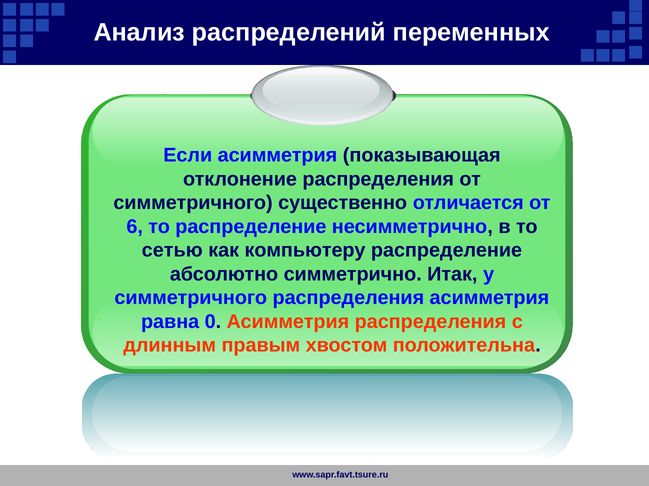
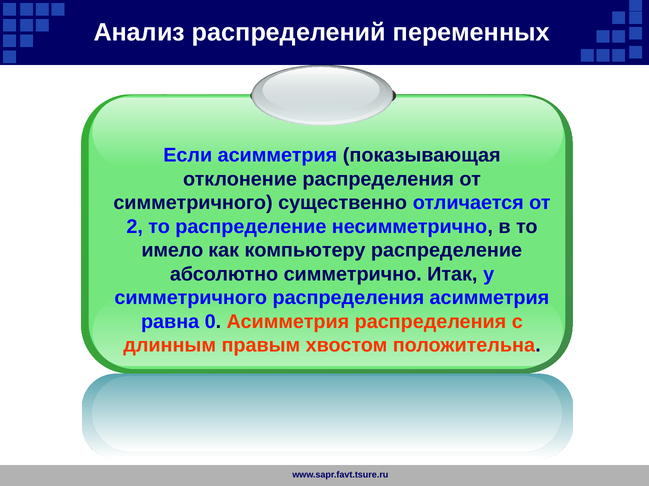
6: 6 -> 2 (135, 227)
сетью: сетью -> имело (172, 251)
